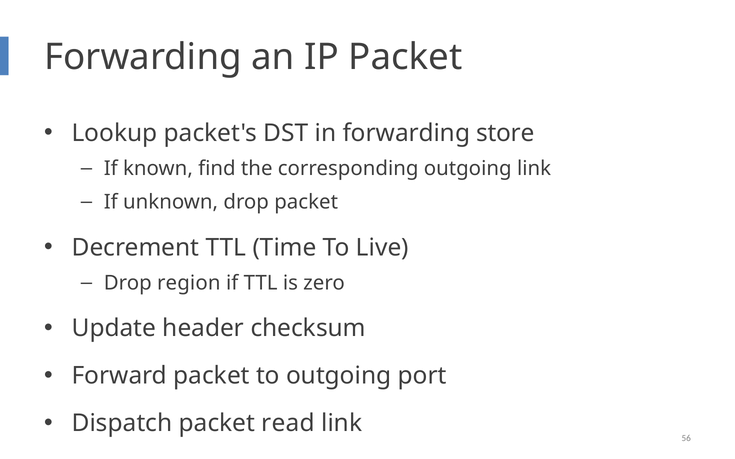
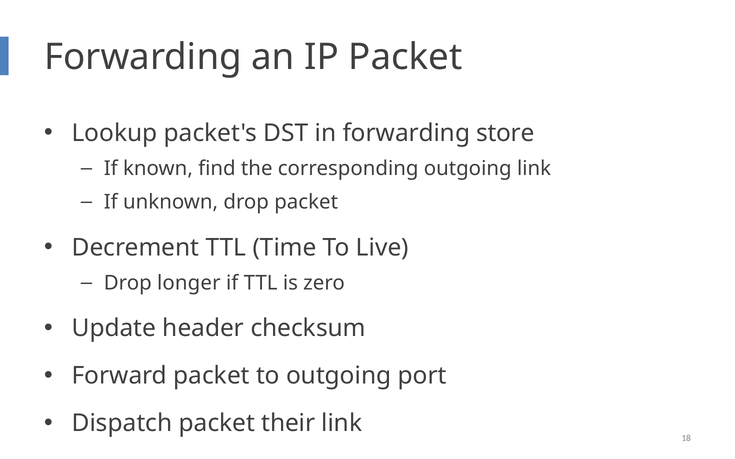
region: region -> longer (189, 283)
read: read -> their (288, 424)
56: 56 -> 18 (686, 439)
